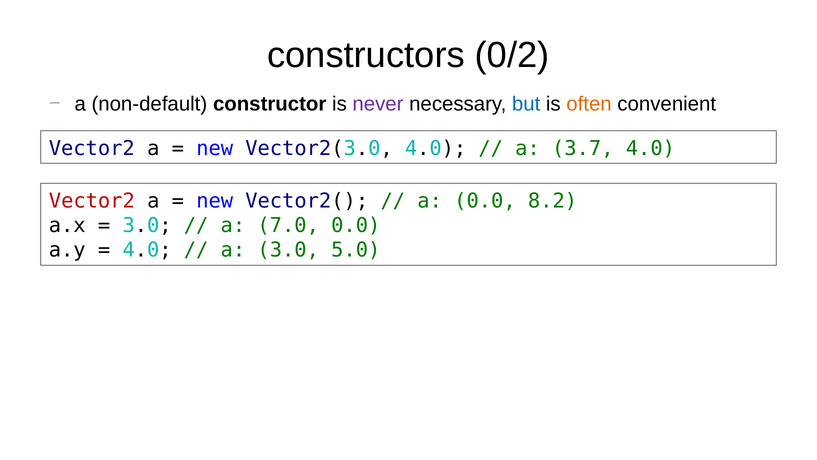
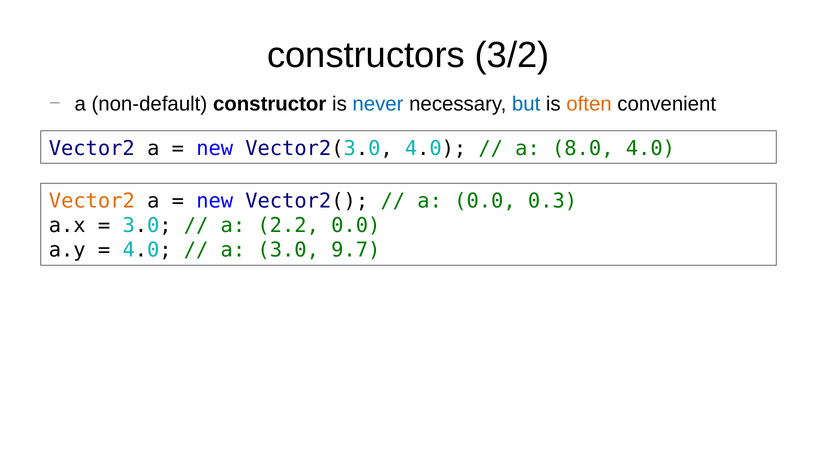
0/2: 0/2 -> 3/2 (512, 55)
never colour: purple -> blue (378, 104)
3.7: 3.7 -> 8.0 (583, 148)
Vector2 colour: red -> orange (92, 201)
8.2: 8.2 -> 0.3 (553, 201)
7.0: 7.0 -> 2.2 (288, 225)
5.0: 5.0 -> 9.7 (356, 250)
